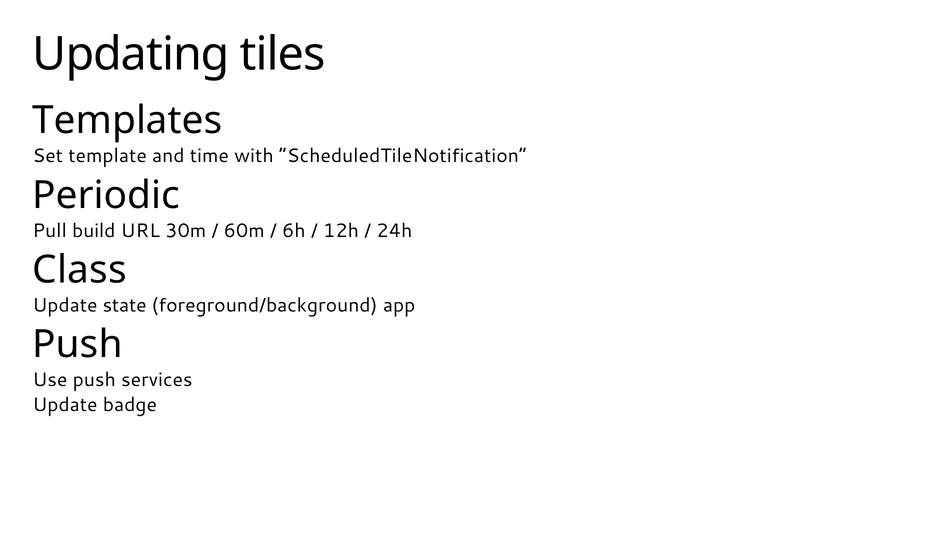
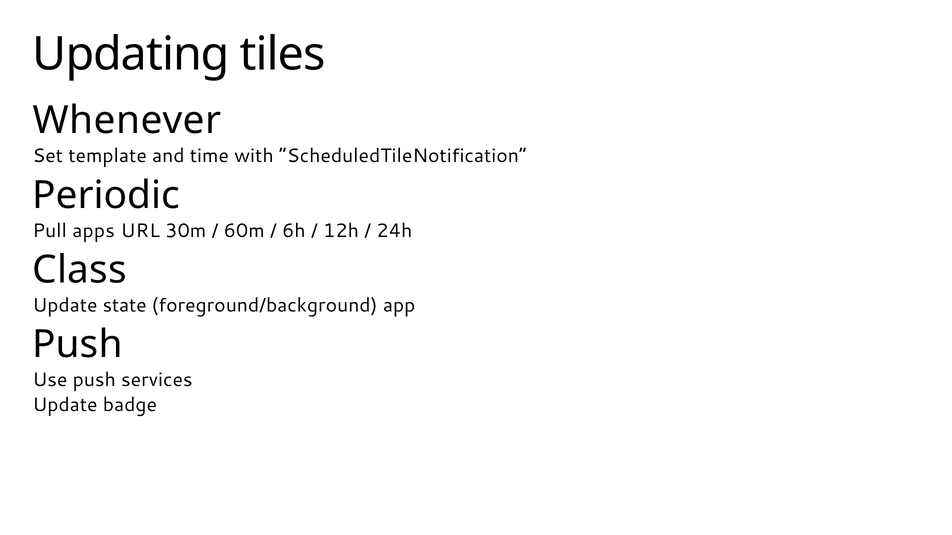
Templates: Templates -> Whenever (127, 121)
build: build -> apps (94, 231)
